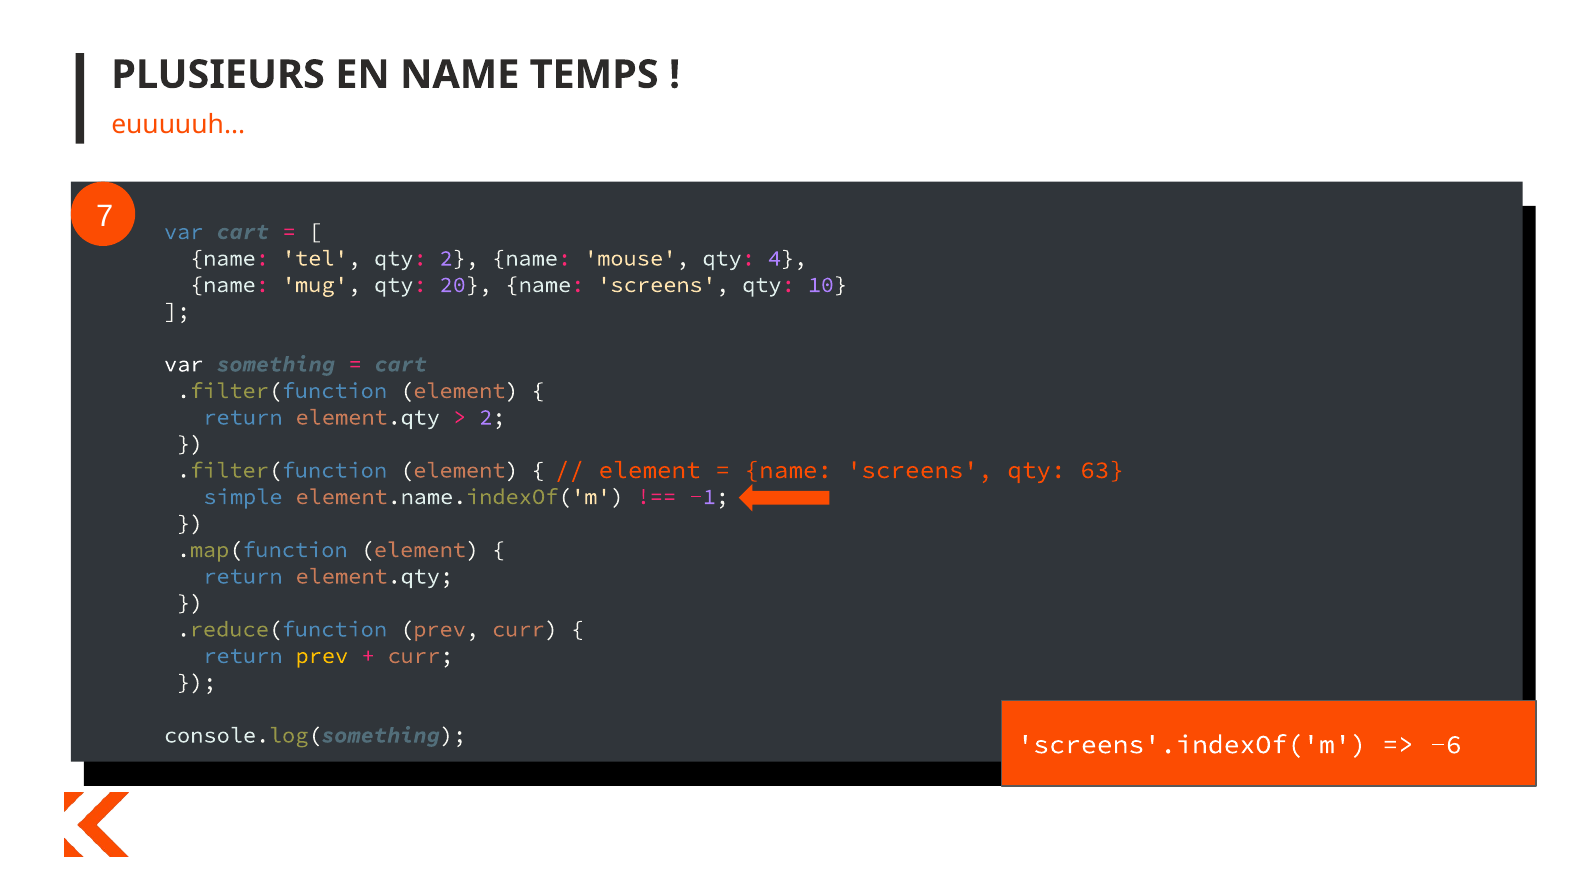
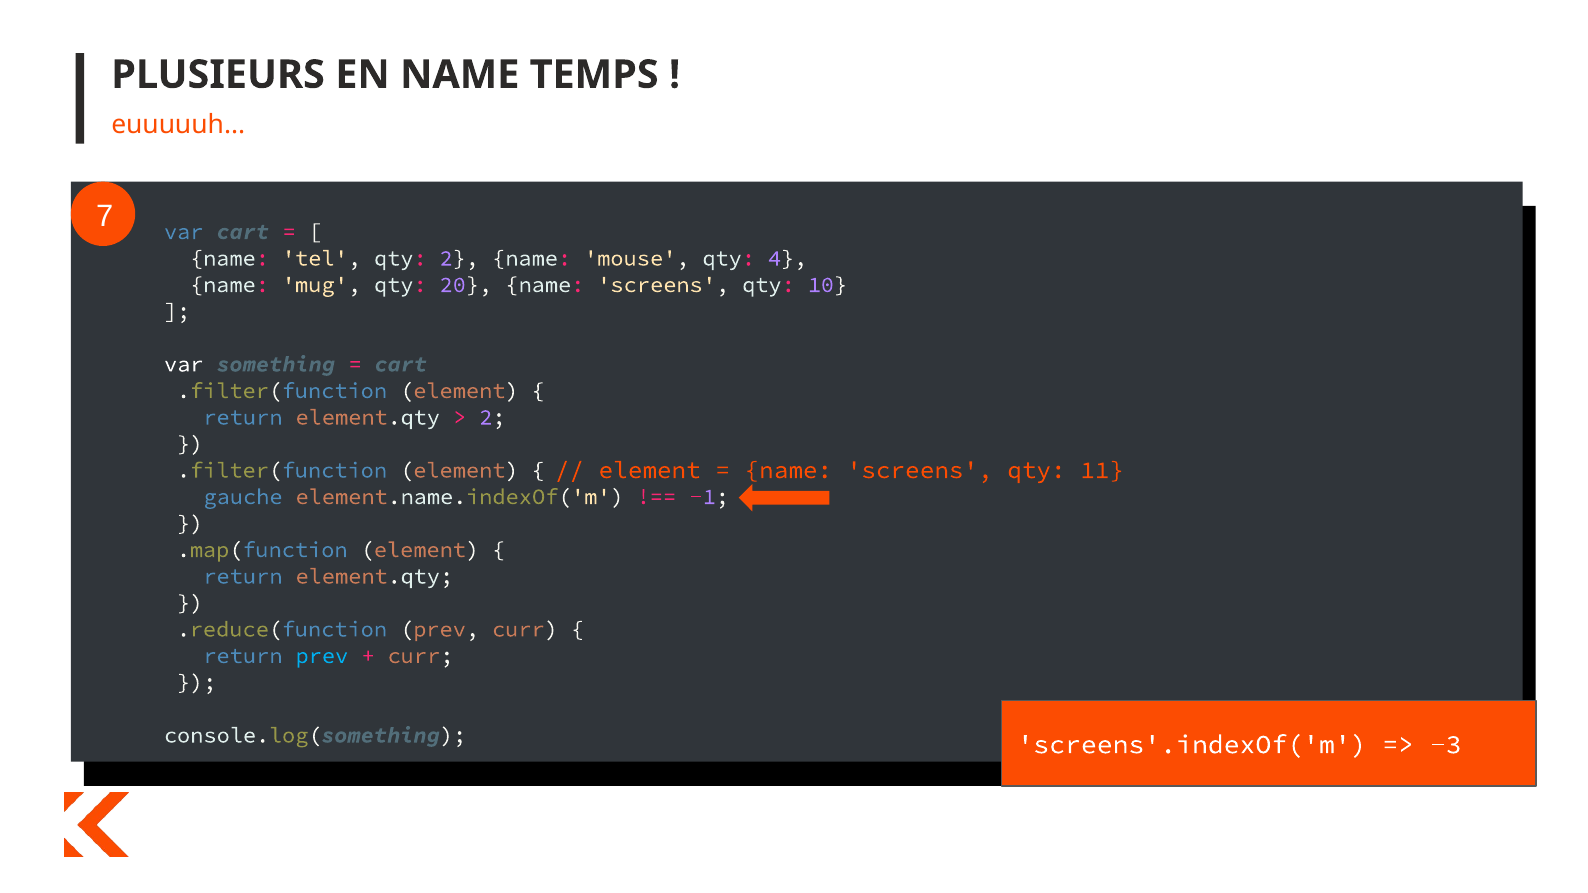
63: 63 -> 11 (1102, 470)
simple: simple -> gauche (243, 497)
prev colour: yellow -> light blue (322, 656)
-6: -6 -> -3 (1446, 745)
